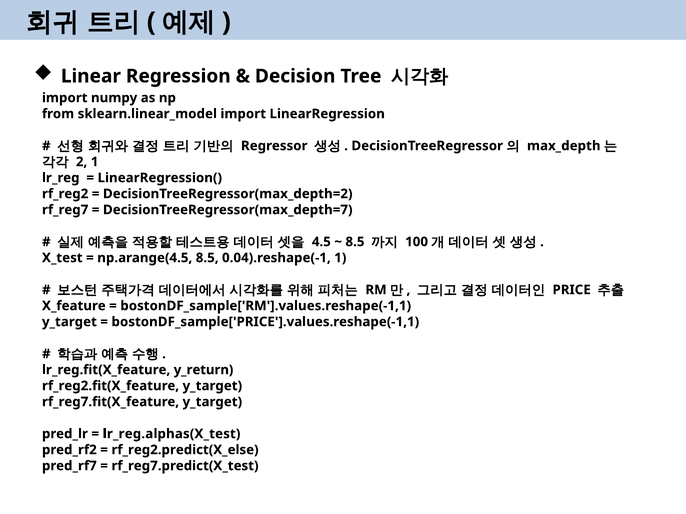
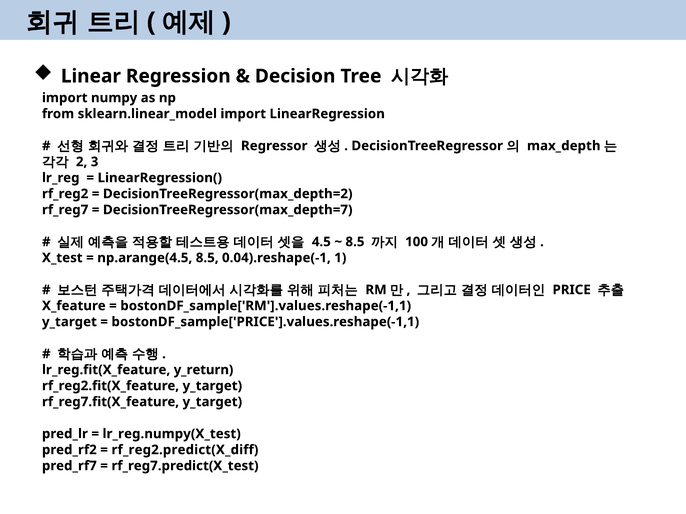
2 1: 1 -> 3 (95, 162)
lr_reg.alphas(X_test: lr_reg.alphas(X_test -> lr_reg.numpy(X_test (172, 434)
rf_reg2.predict(X_else: rf_reg2.predict(X_else -> rf_reg2.predict(X_diff (185, 450)
